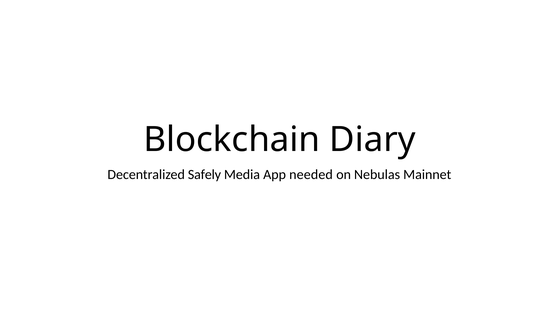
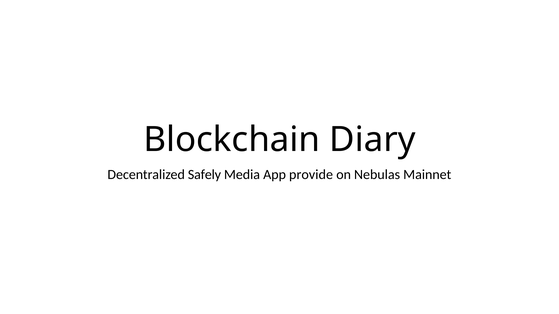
needed: needed -> provide (311, 175)
